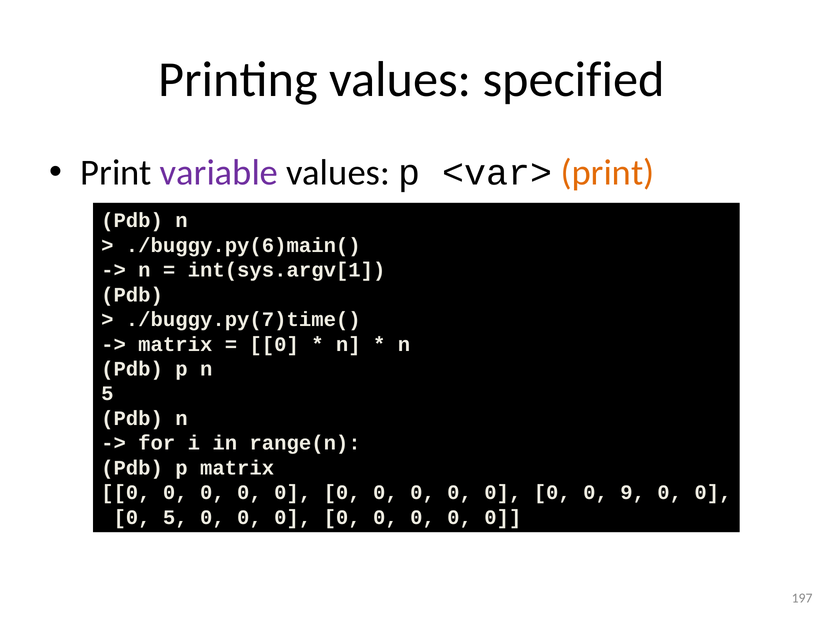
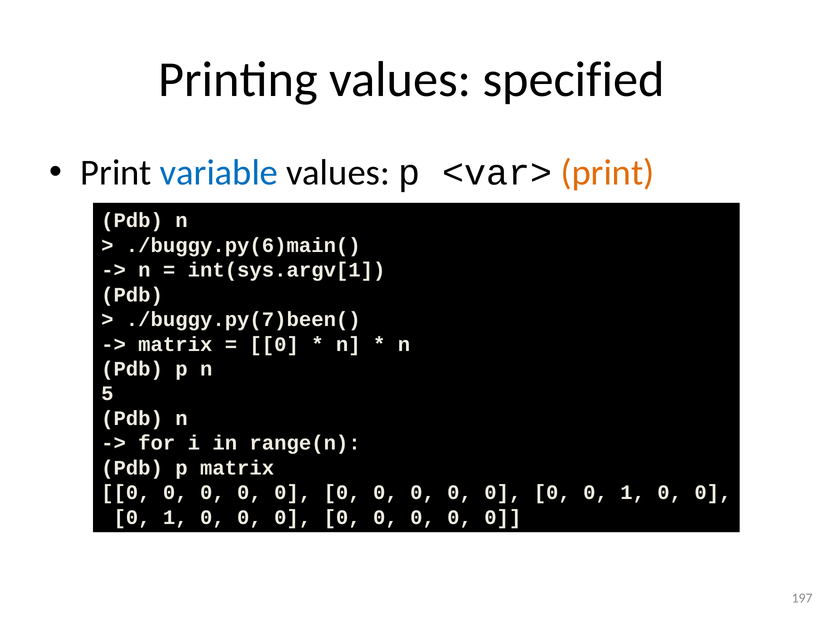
variable colour: purple -> blue (219, 173)
./buggy.py(7)time(: ./buggy.py(7)time( -> ./buggy.py(7)been( (243, 320)
9: 9 -> 1 (633, 493)
5: 5 -> 1 (175, 517)
